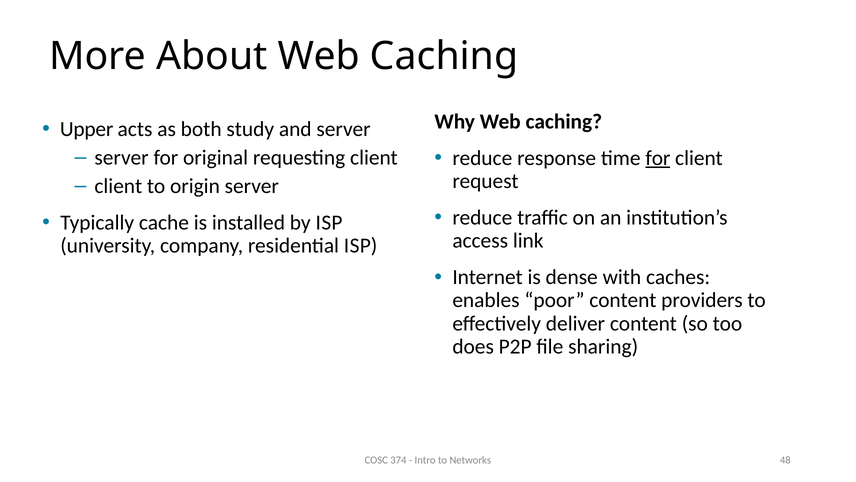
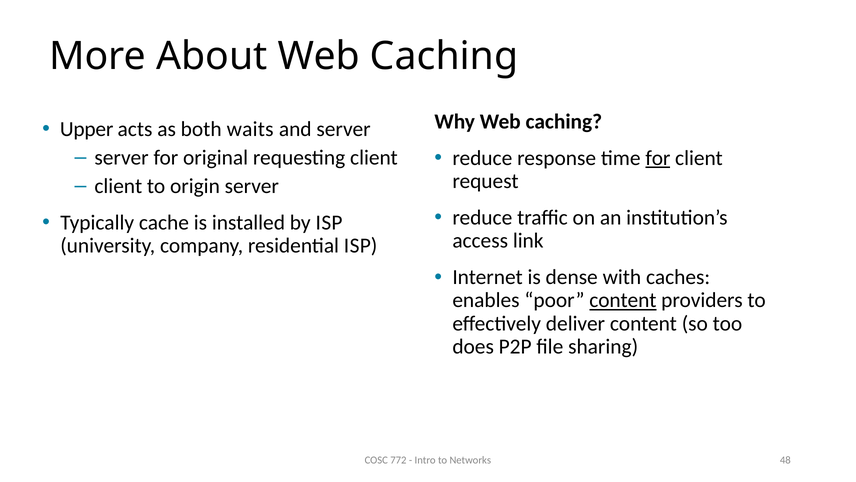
study: study -> waits (250, 129)
content underline: none -> present (623, 300)
374: 374 -> 772 (398, 460)
